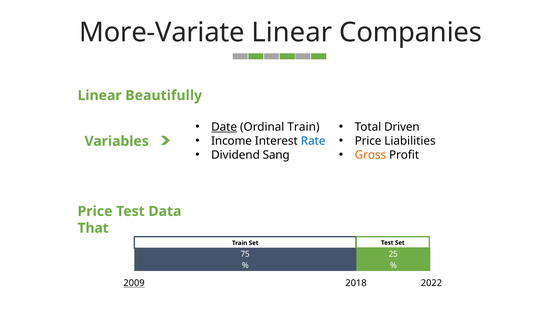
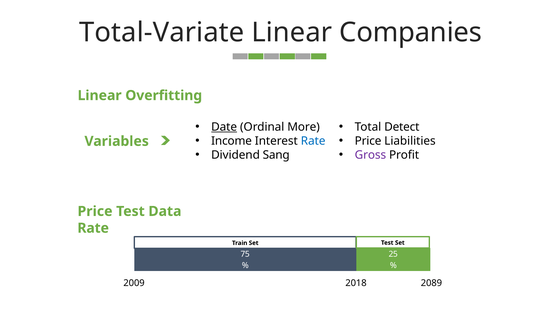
More-Variate: More-Variate -> Total-Variate (162, 32)
Beautifully: Beautifully -> Overfitting (164, 95)
Ordinal Train: Train -> More (304, 127)
Driven: Driven -> Detect (402, 127)
Gross colour: orange -> purple (370, 155)
That: That -> Rate (93, 228)
2009 underline: present -> none (134, 283)
2022: 2022 -> 2089 (431, 283)
